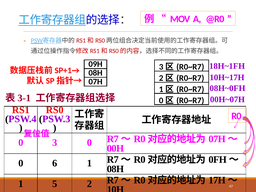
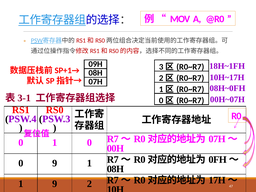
0 3: 3 -> 1 (55, 143)
0 6: 6 -> 9 (55, 163)
1 5: 5 -> 9 (55, 184)
